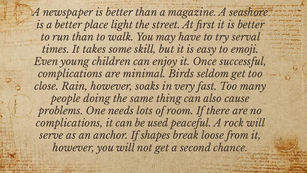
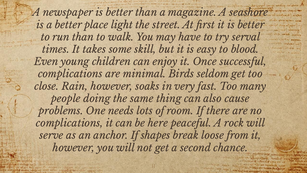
emoji: emoji -> blood (245, 49)
used: used -> here (158, 123)
